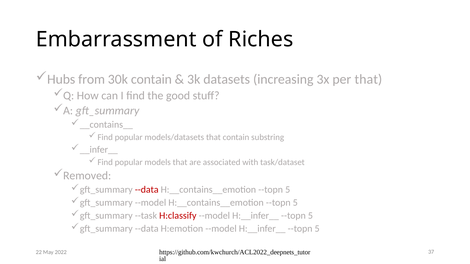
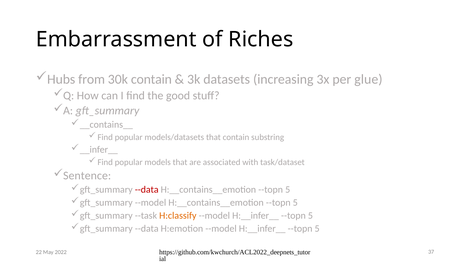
per that: that -> glue (368, 79)
Removed: Removed -> Sentence (87, 176)
H:classify colour: red -> orange (178, 216)
